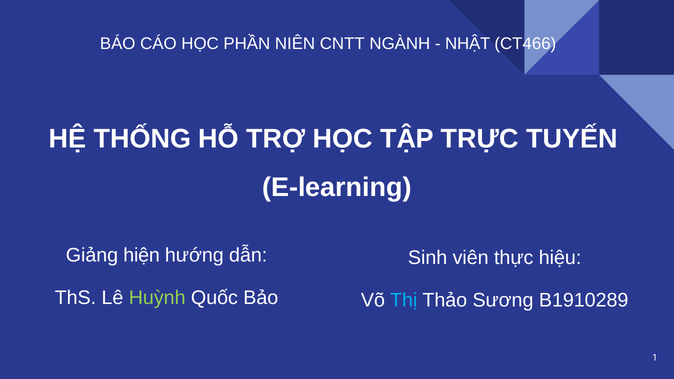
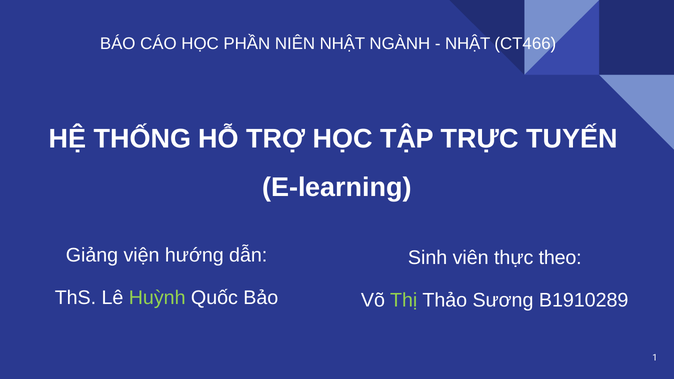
NIÊN CNTT: CNTT -> NHẬT (342, 44)
hiện: hiện -> viện (142, 256)
hiệu: hiệu -> theo (560, 258)
Thị colour: light blue -> light green (404, 300)
